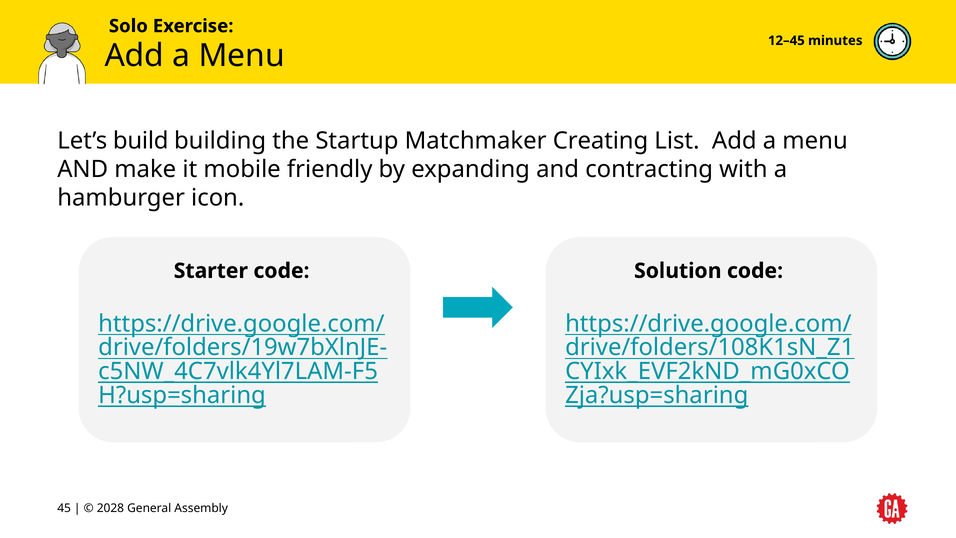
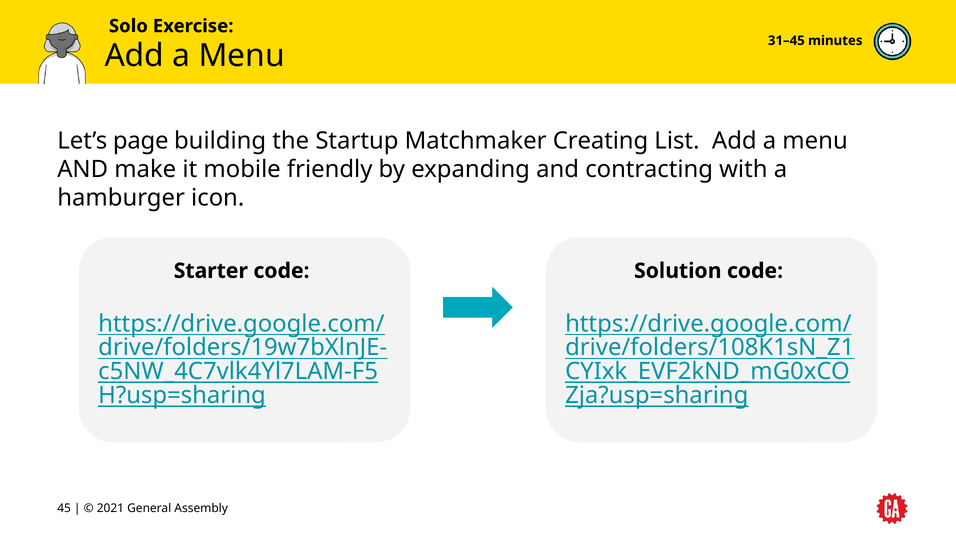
12–45: 12–45 -> 31–45 (786, 41)
build: build -> page (141, 141)
2028: 2028 -> 2021 (110, 508)
